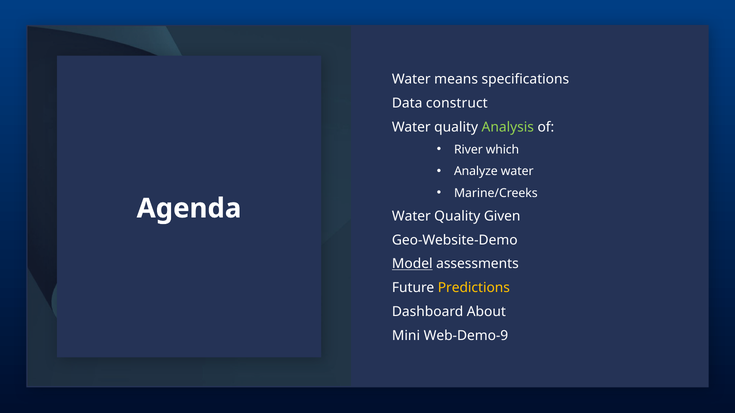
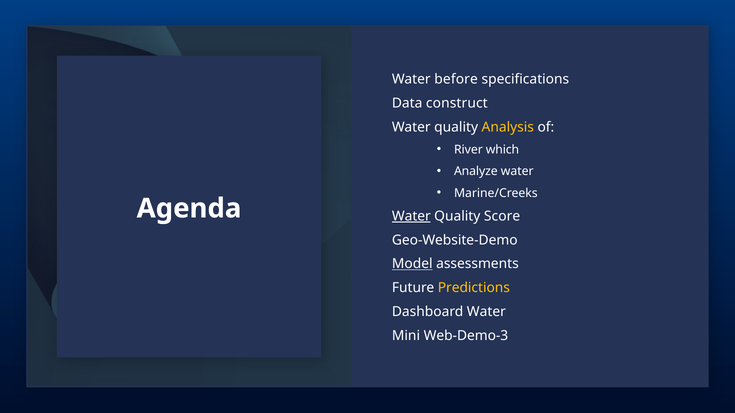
means: means -> before (456, 79)
Analysis colour: light green -> yellow (508, 127)
Water underline: none -> present (411, 216)
Given: Given -> Score (502, 216)
Dashboard About: About -> Water (486, 312)
Web-Demo-9: Web-Demo-9 -> Web-Demo-3 (466, 336)
